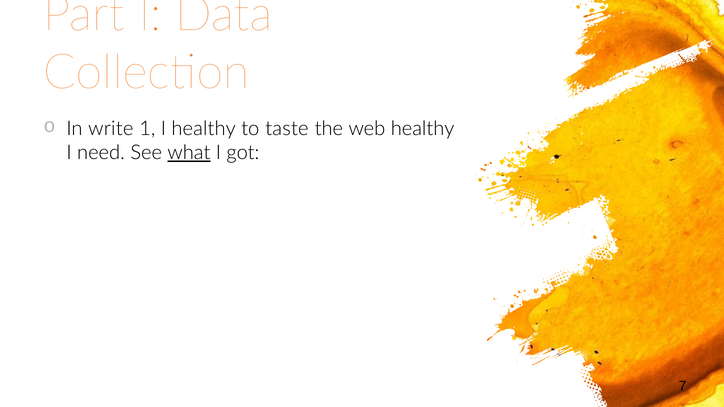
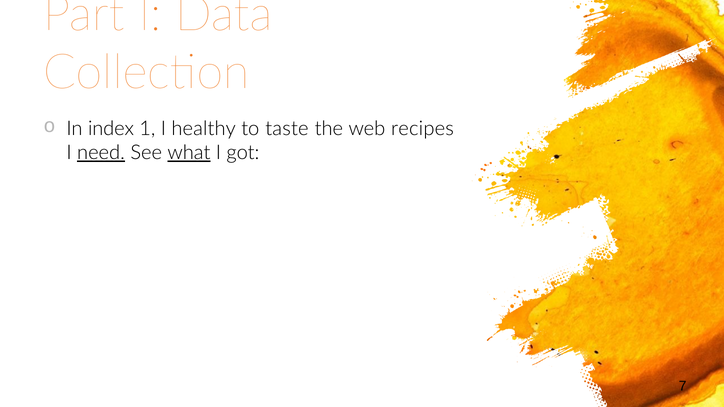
write: write -> index (111, 128)
web healthy: healthy -> recipes (422, 128)
need underline: none -> present (101, 153)
